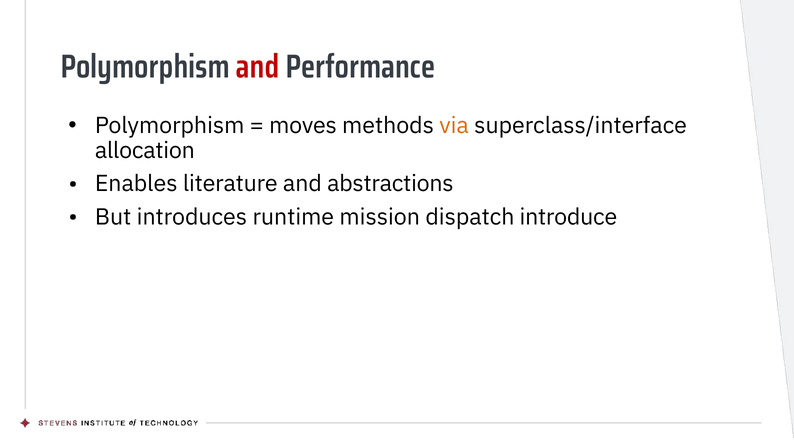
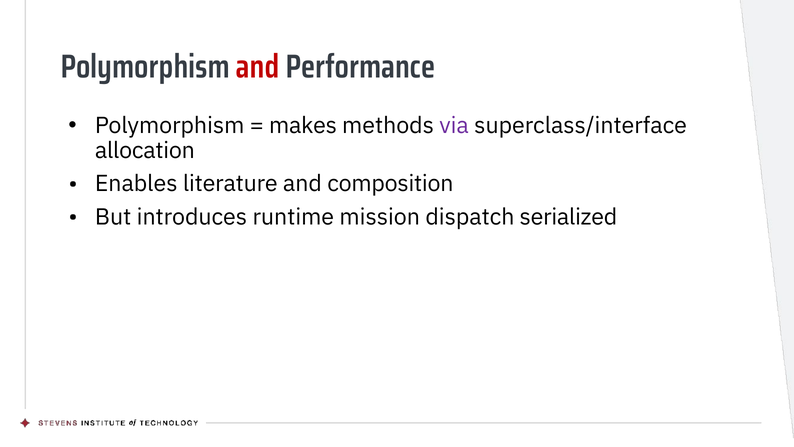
moves: moves -> makes (303, 125)
via colour: orange -> purple (454, 125)
abstractions: abstractions -> composition (390, 184)
introduce: introduce -> serialized (568, 217)
